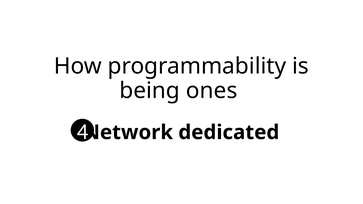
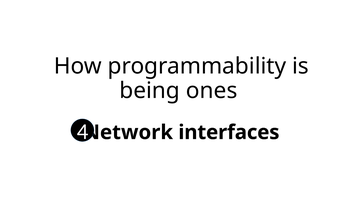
dedicated: dedicated -> interfaces (229, 132)
